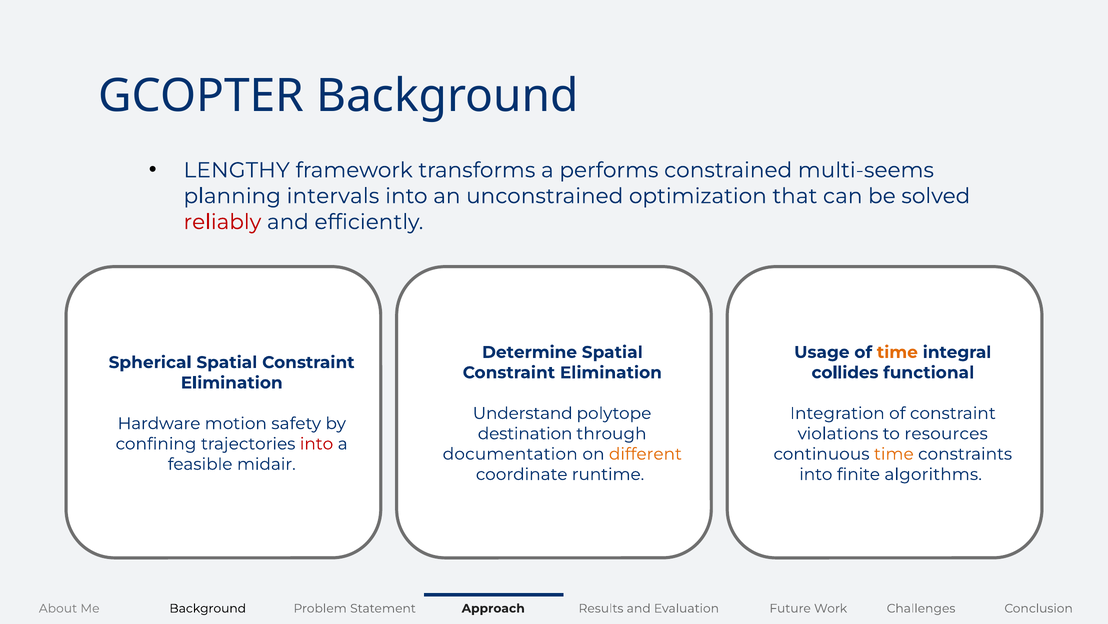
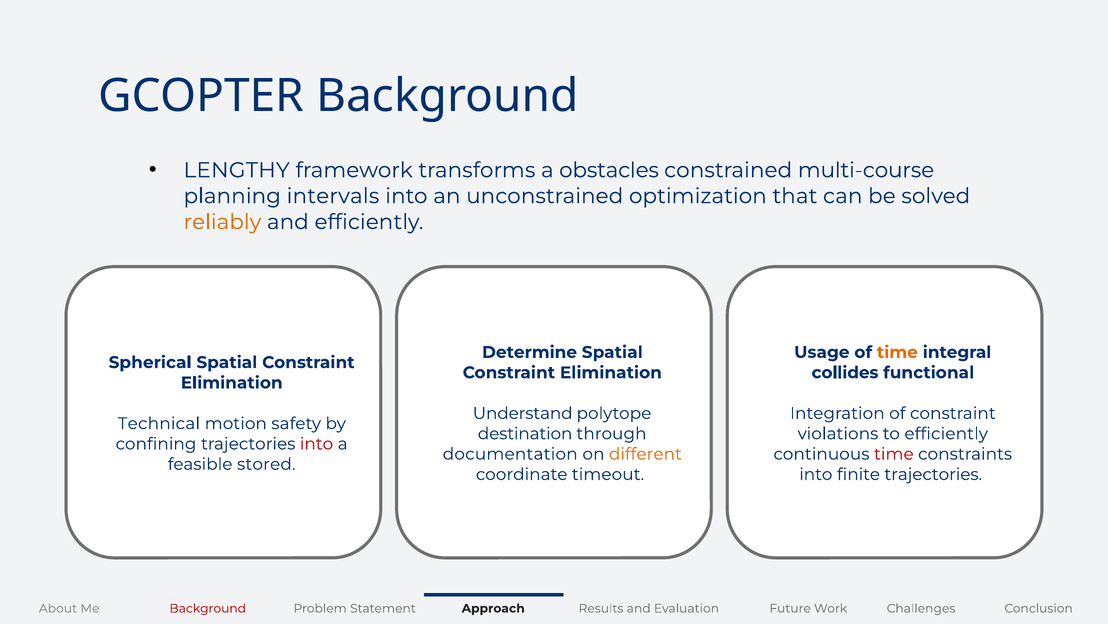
performs: performs -> obstacles (609, 170)
multi-seems: multi-seems -> multi-course (866, 170)
reliably colour: red -> orange (222, 222)
Hardware: Hardware -> Technical (159, 423)
to resources: resources -> efficiently (946, 433)
time colour: orange -> red (894, 454)
midair: midair -> stored (266, 464)
runtime: runtime -> timeout (608, 474)
finite algorithms: algorithms -> trajectories (933, 474)
Background colour: black -> red (208, 608)
